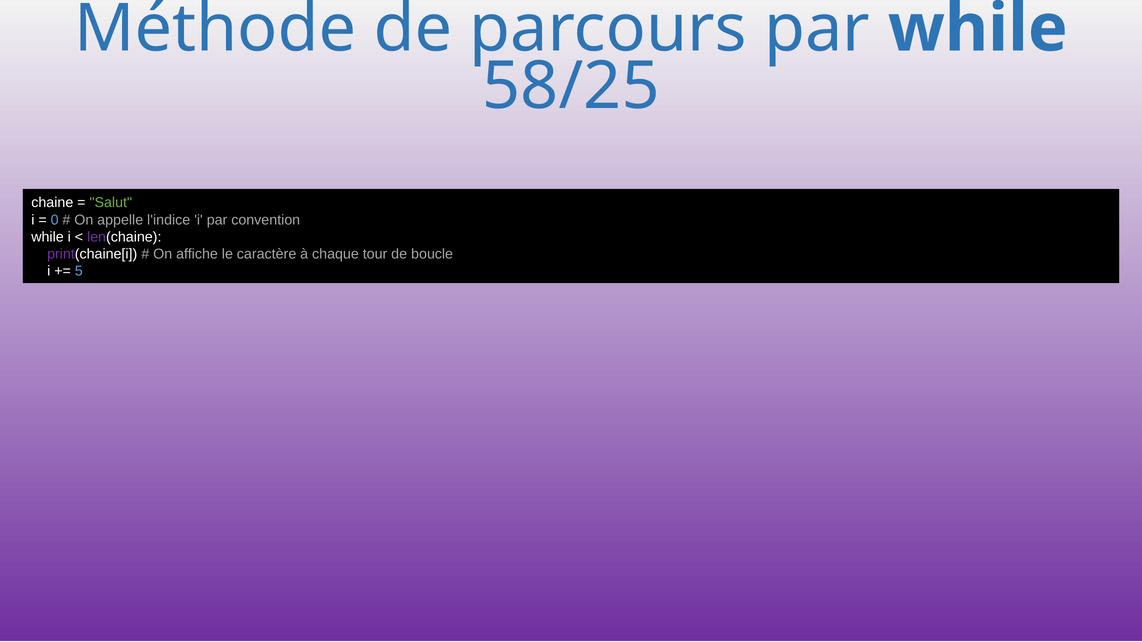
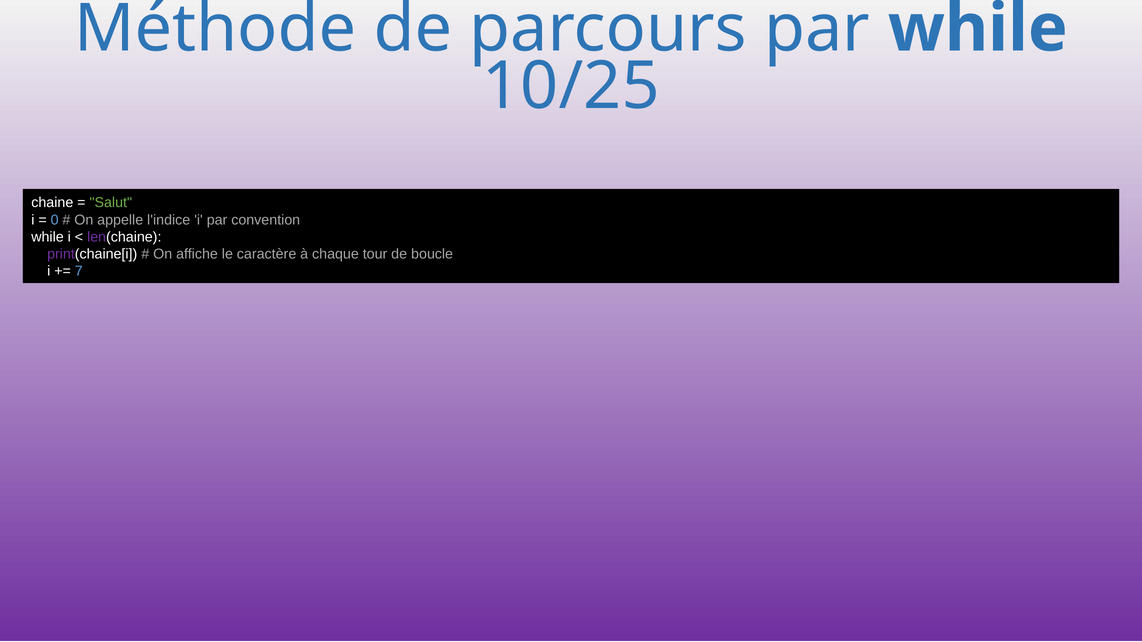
58/25: 58/25 -> 10/25 (571, 86)
5: 5 -> 7 (79, 271)
